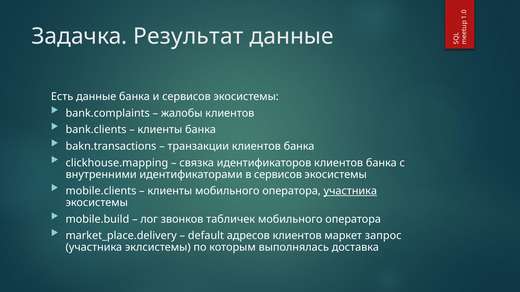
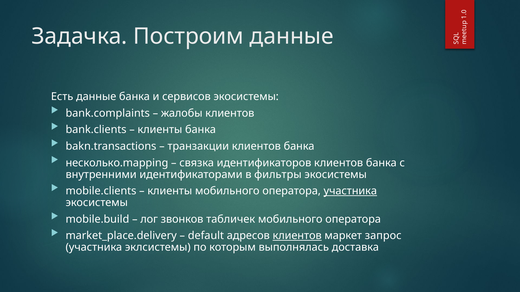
Результат: Результат -> Построим (189, 37)
clickhouse.mapping: clickhouse.mapping -> несколько.mapping (117, 163)
в сервисов: сервисов -> фильтры (278, 175)
клиентов underline: none -> present (297, 236)
